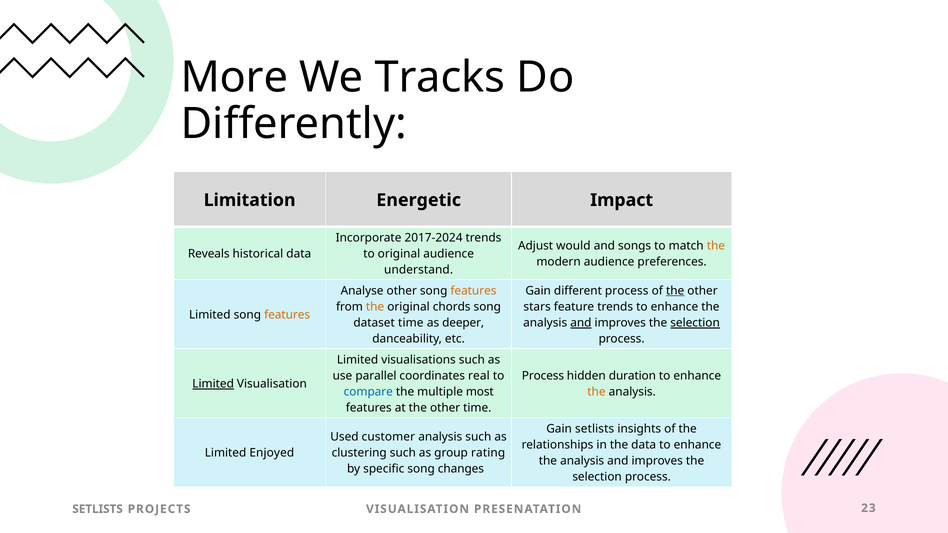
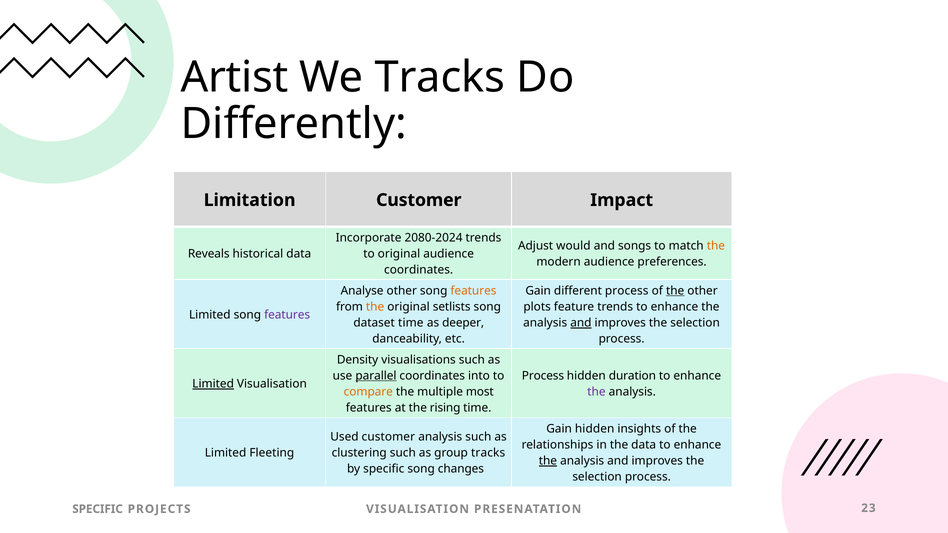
More: More -> Artist (234, 77)
Limitation Energetic: Energetic -> Customer (419, 200)
2017-2024: 2017-2024 -> 2080-2024 (434, 238)
understand: understand -> coordinates (419, 270)
chords: chords -> setlists (452, 307)
stars: stars -> plots (537, 307)
features colour: orange -> purple (287, 315)
selection underline: present -> none (695, 323)
Limited: Limited -> Density (358, 360)
parallel underline: none -> present (376, 376)
real: real -> into (479, 376)
compare colour: blue -> orange (368, 392)
the colour: orange -> purple (596, 392)
at the other: other -> rising (445, 408)
Gain setlists: setlists -> hidden (595, 429)
Enjoyed: Enjoyed -> Fleeting (272, 453)
group rating: rating -> tracks (488, 453)
the underline: none -> present (548, 461)
SETLISTS: SETLISTS -> SPECIFIC (98, 509)
